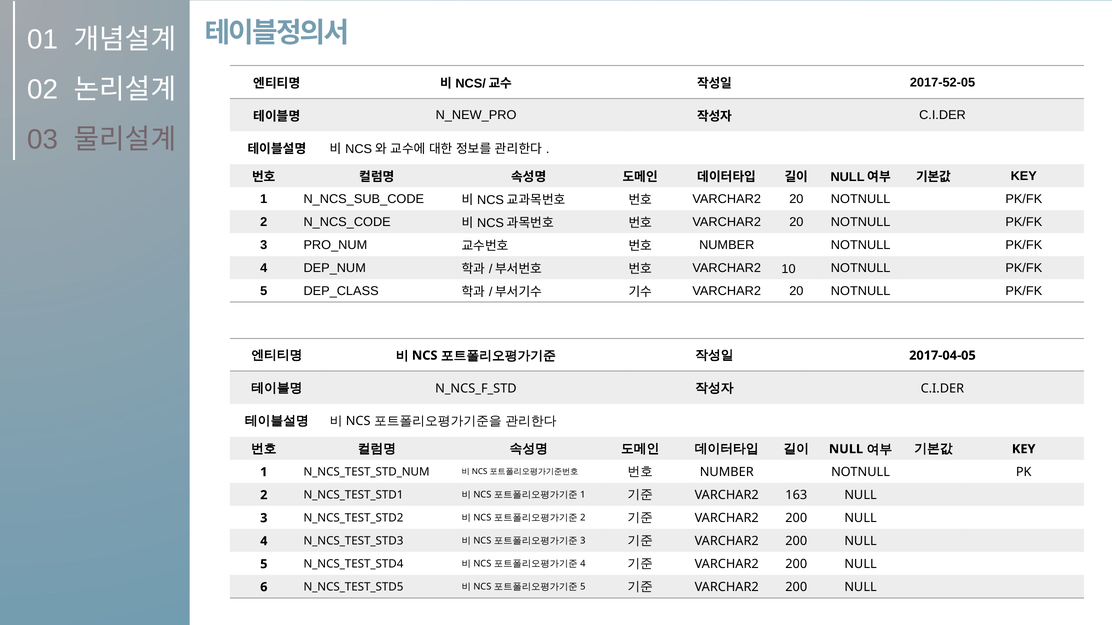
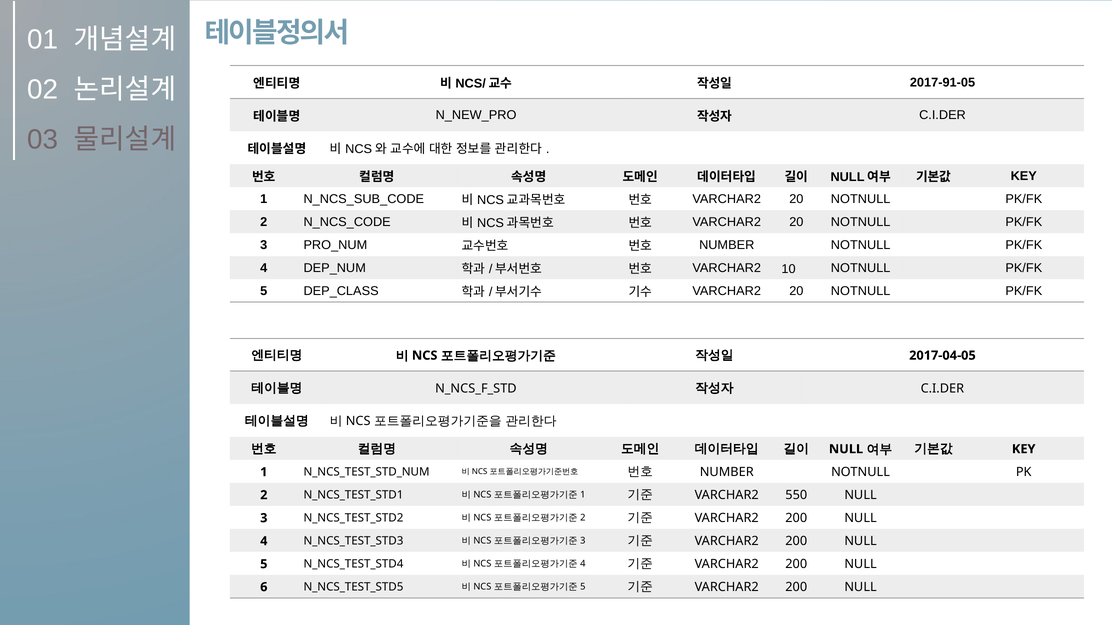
2017-52-05: 2017-52-05 -> 2017-91-05 (943, 82)
163: 163 -> 550 (796, 495)
